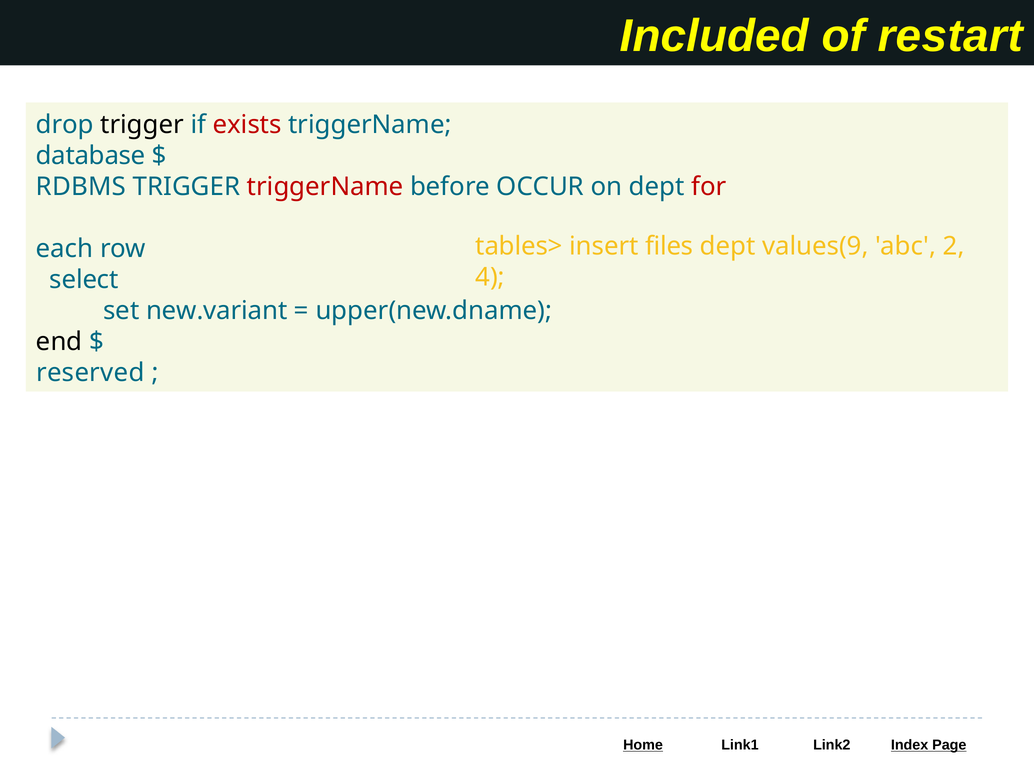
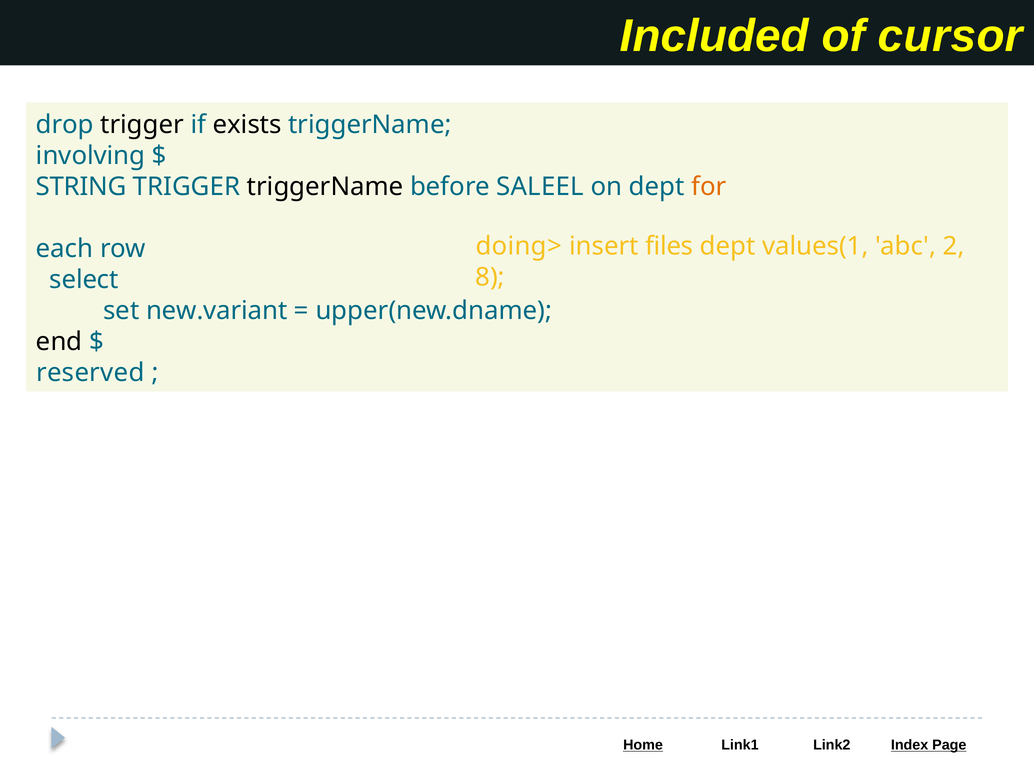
restart: restart -> cursor (950, 36)
exists colour: red -> black (247, 125)
database: database -> involving (91, 156)
RDBMS: RDBMS -> STRING (81, 187)
triggerName colour: red -> black (325, 187)
OCCUR: OCCUR -> SALEEL (540, 187)
for colour: red -> orange (709, 187)
tables>: tables> -> doing> (519, 246)
values(9: values(9 -> values(1 (815, 246)
4: 4 -> 8 (490, 277)
